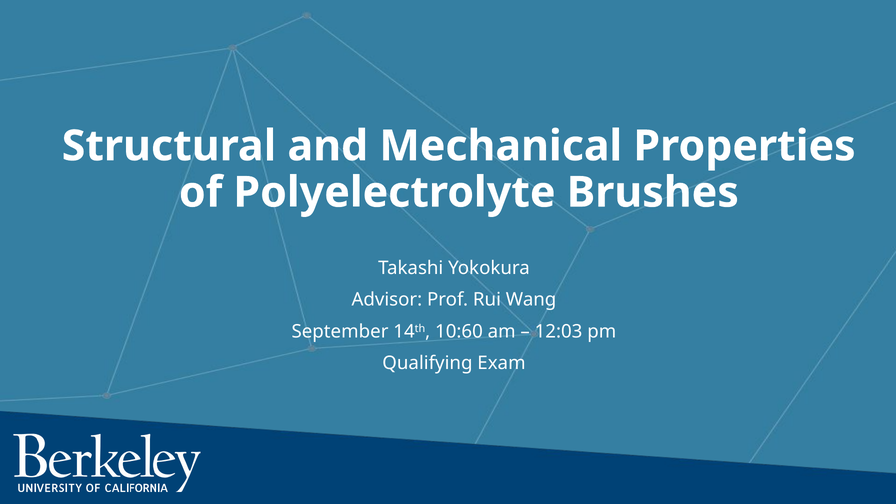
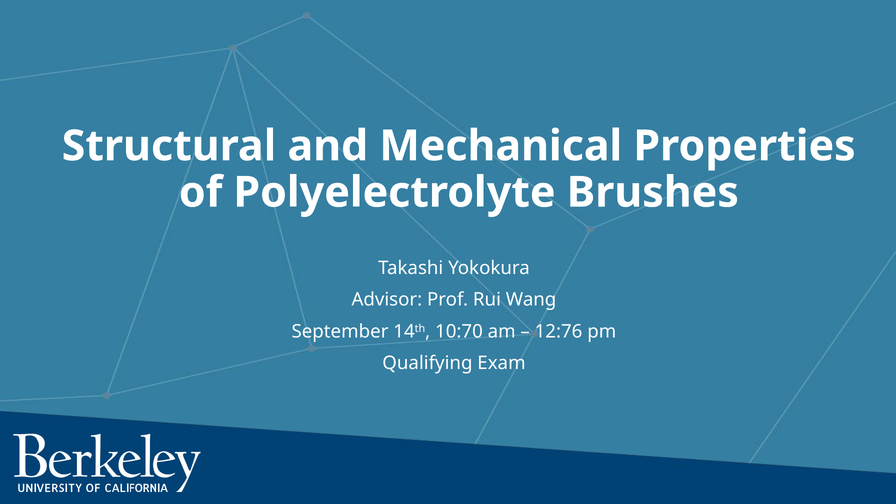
10:60: 10:60 -> 10:70 (459, 331)
12:03: 12:03 -> 12:76 (559, 331)
